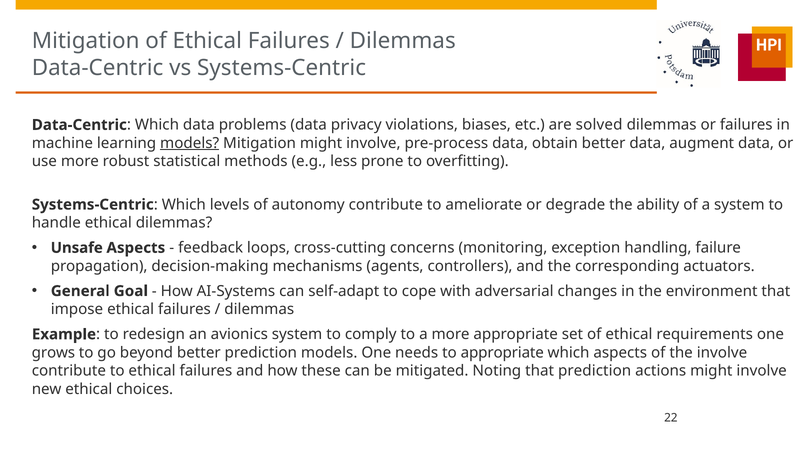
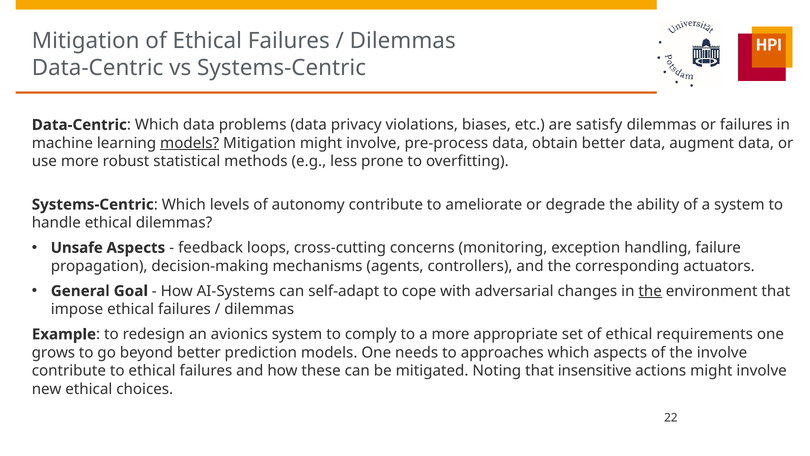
solved: solved -> satisfy (599, 125)
the underline: none -> present (650, 291)
to appropriate: appropriate -> approaches (502, 352)
that prediction: prediction -> insensitive (595, 370)
